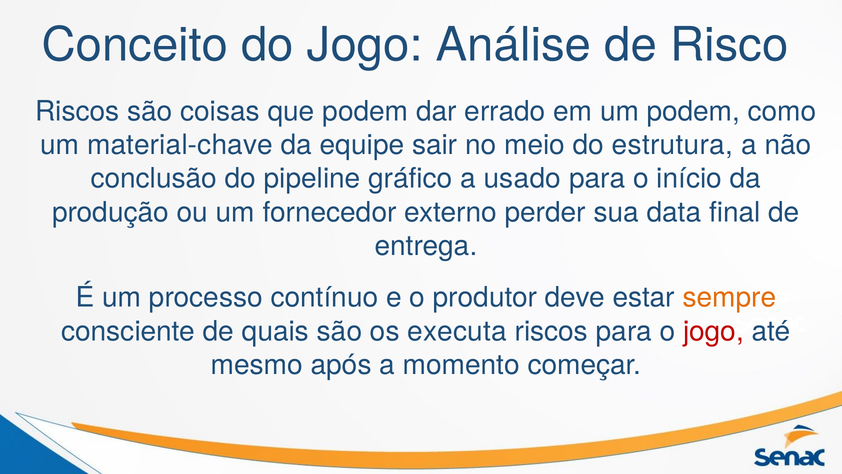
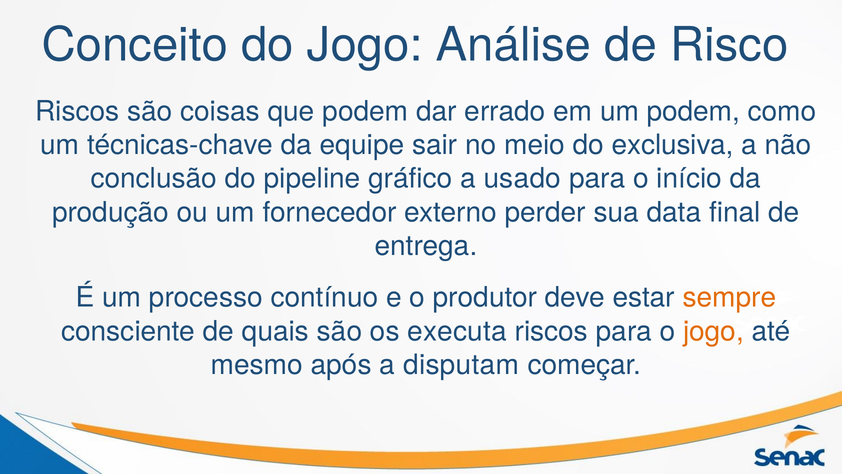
material-chave: material-chave -> técnicas-chave (180, 145)
estrutura: estrutura -> exclusiva (673, 145)
jogo colour: red -> orange (713, 331)
momento: momento -> disputam (461, 365)
